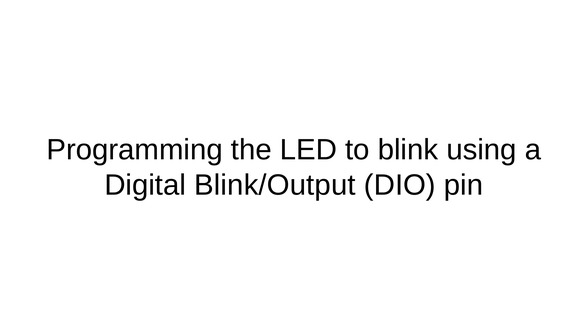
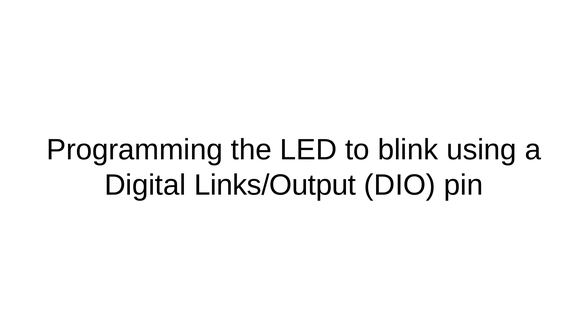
Blink/Output: Blink/Output -> Links/Output (275, 185)
